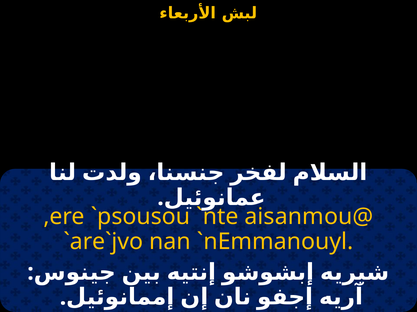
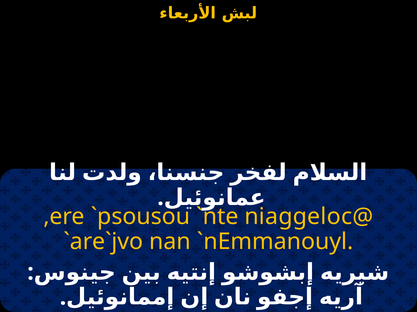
aisanmou@: aisanmou@ -> niaggeloc@ (309, 217)
